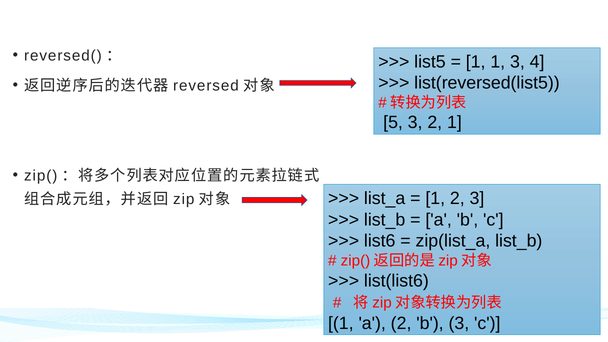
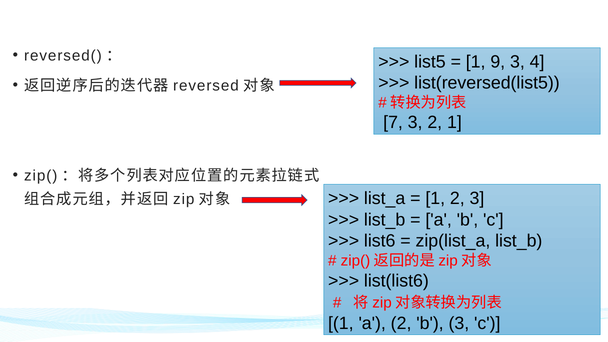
1 1: 1 -> 9 (498, 62)
5: 5 -> 7 (393, 122)
